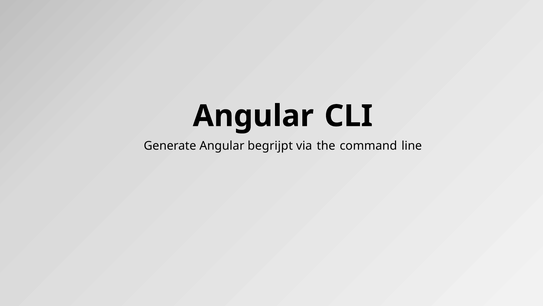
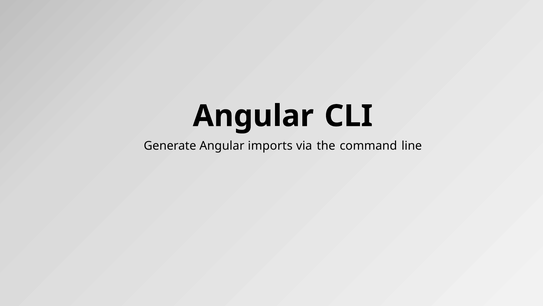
begrijpt: begrijpt -> imports (270, 146)
